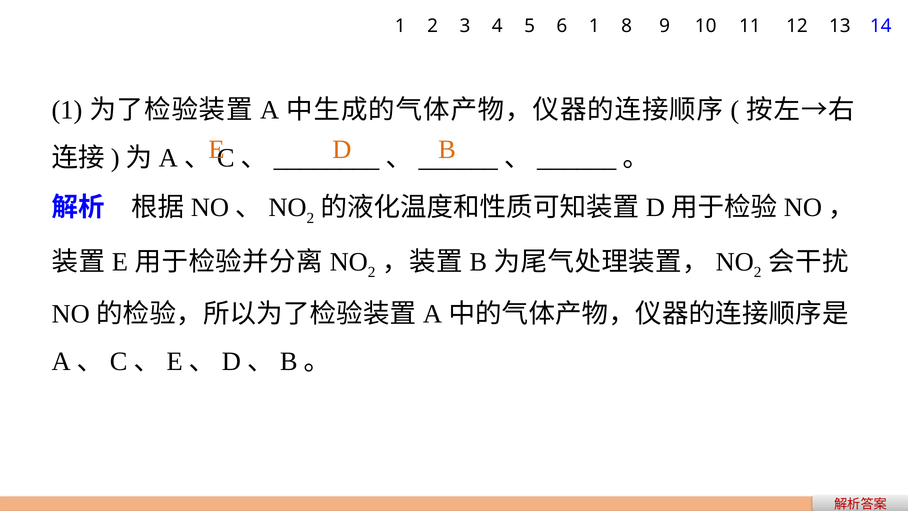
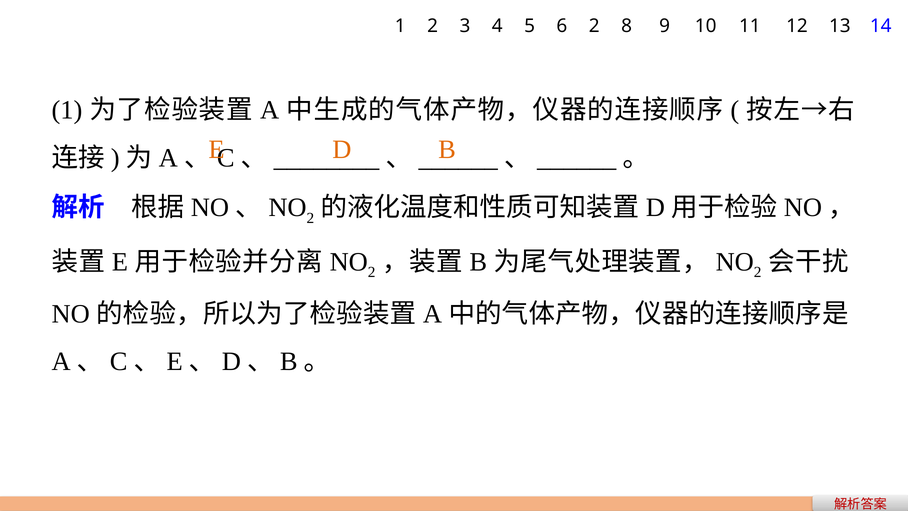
6 1: 1 -> 2 (594, 26)
